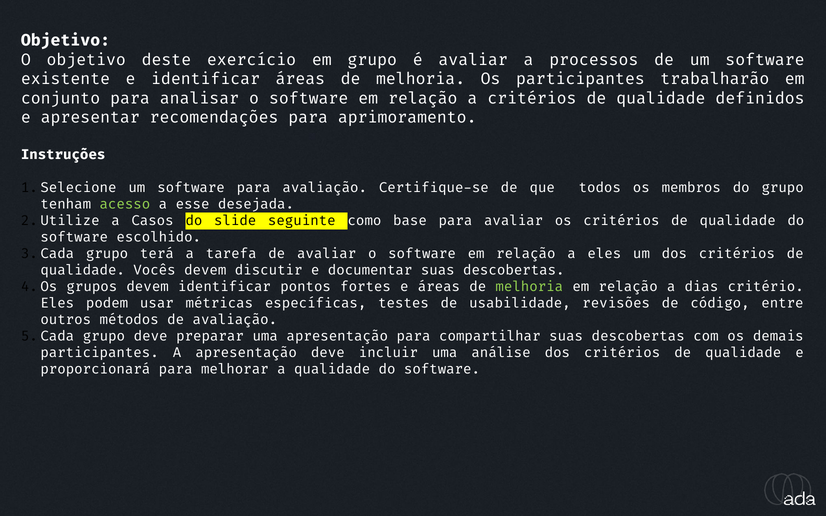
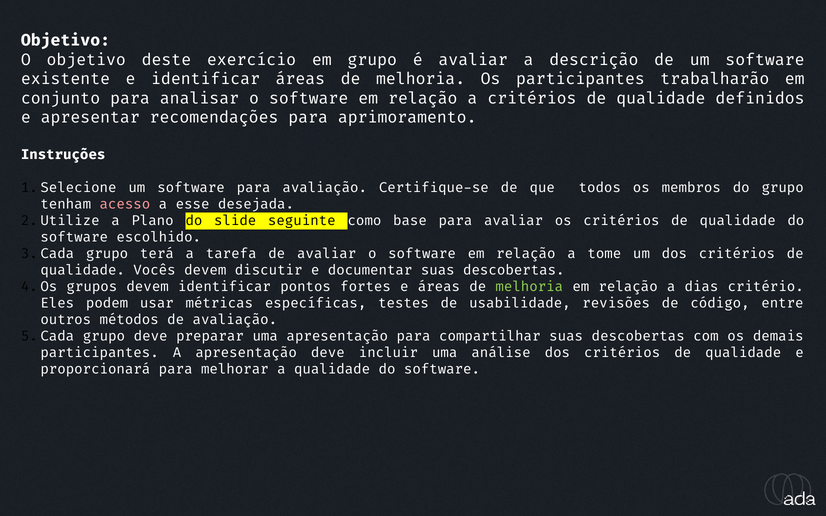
processos: processos -> descrição (594, 60)
acesso colour: light green -> pink (125, 204)
Casos: Casos -> Plano (153, 221)
a eles: eles -> tome (604, 254)
